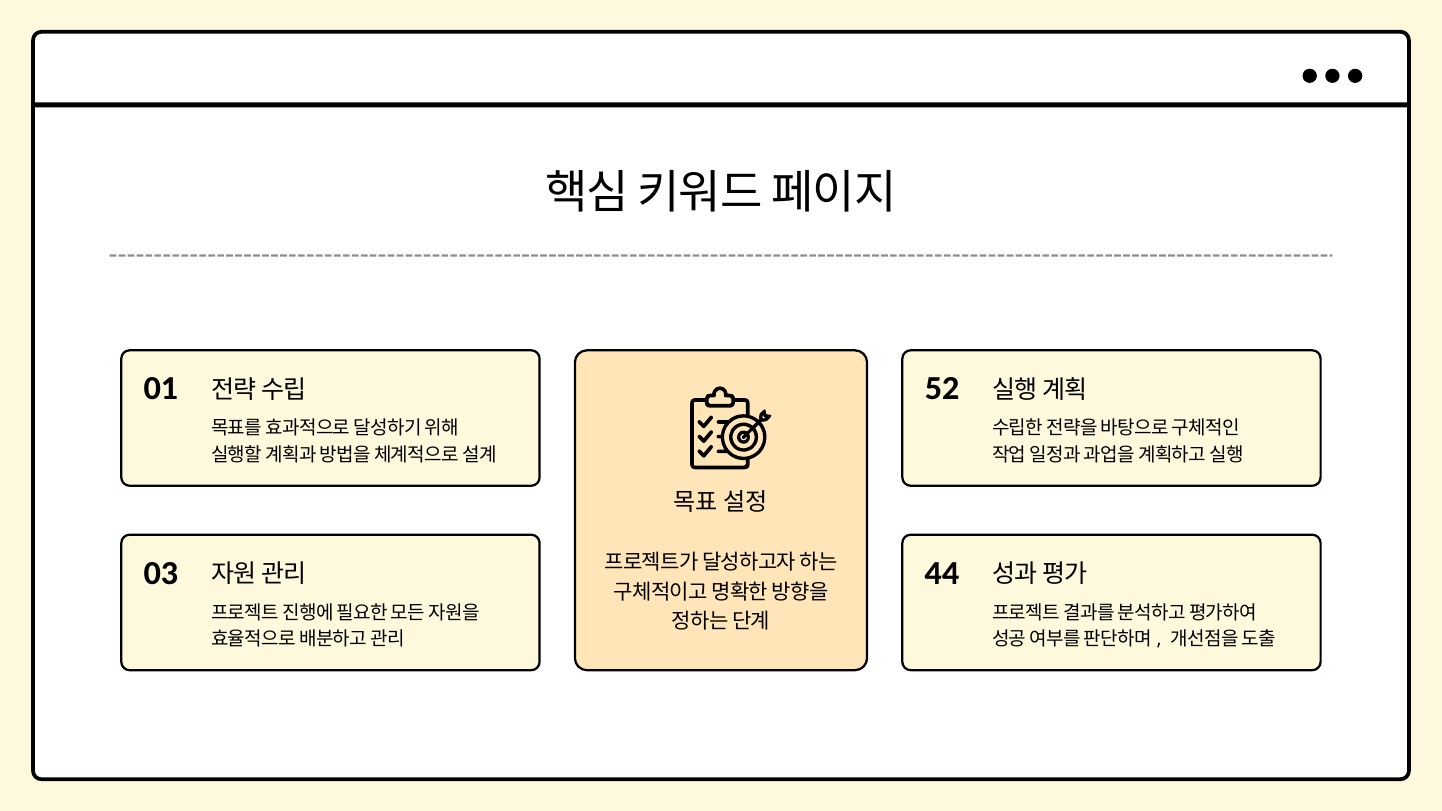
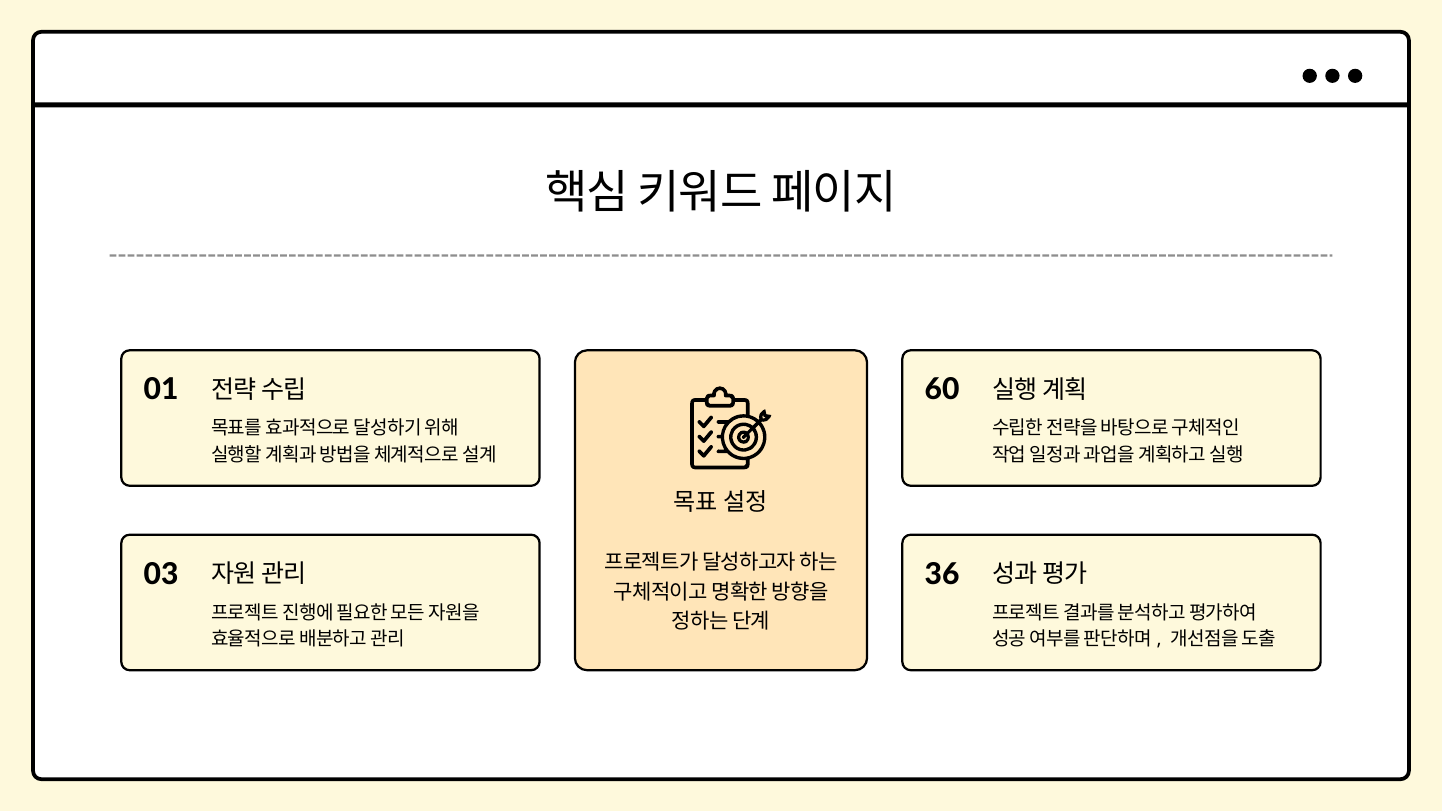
52: 52 -> 60 (942, 390)
44: 44 -> 36 (942, 574)
